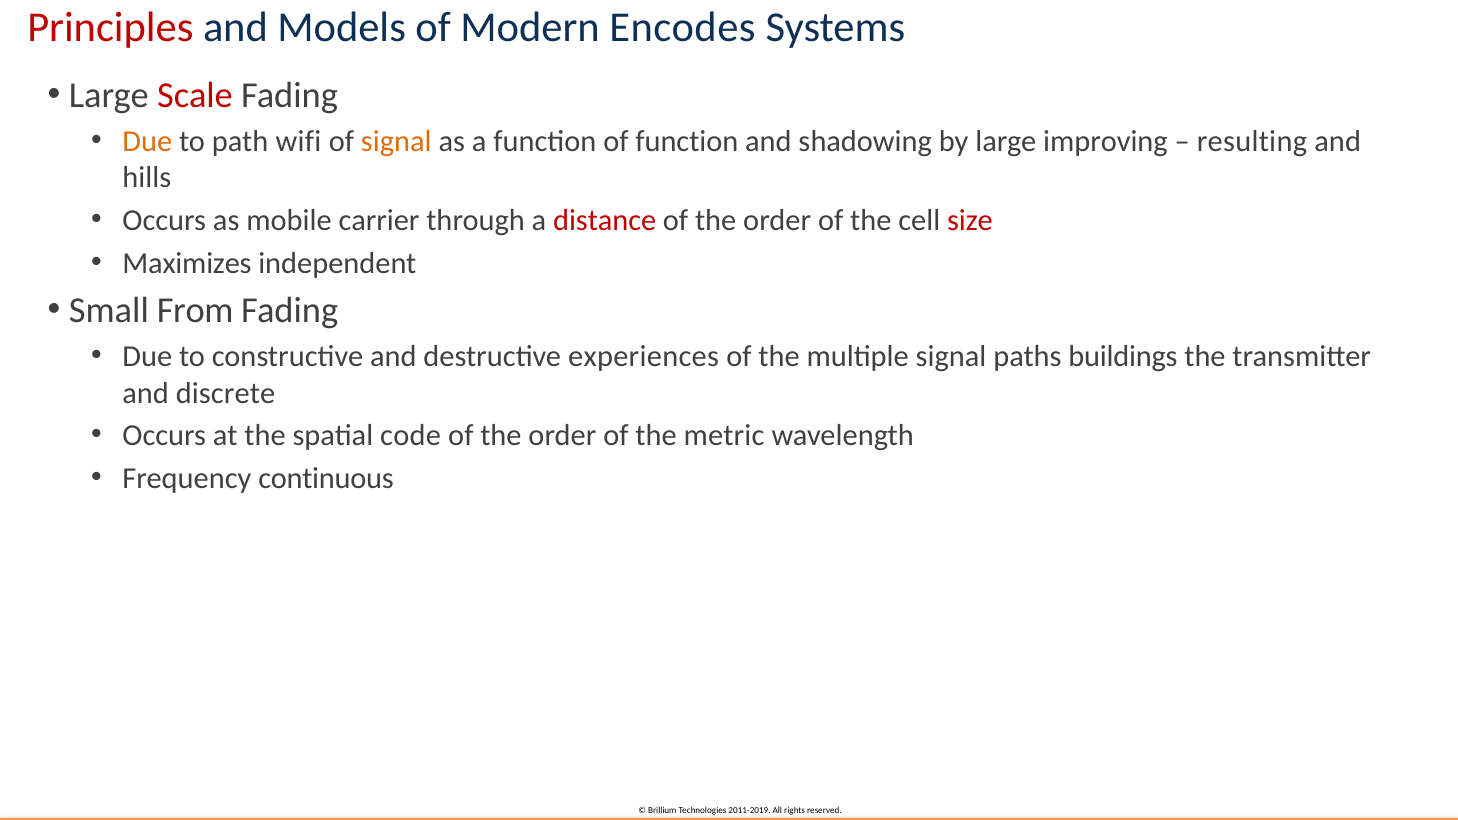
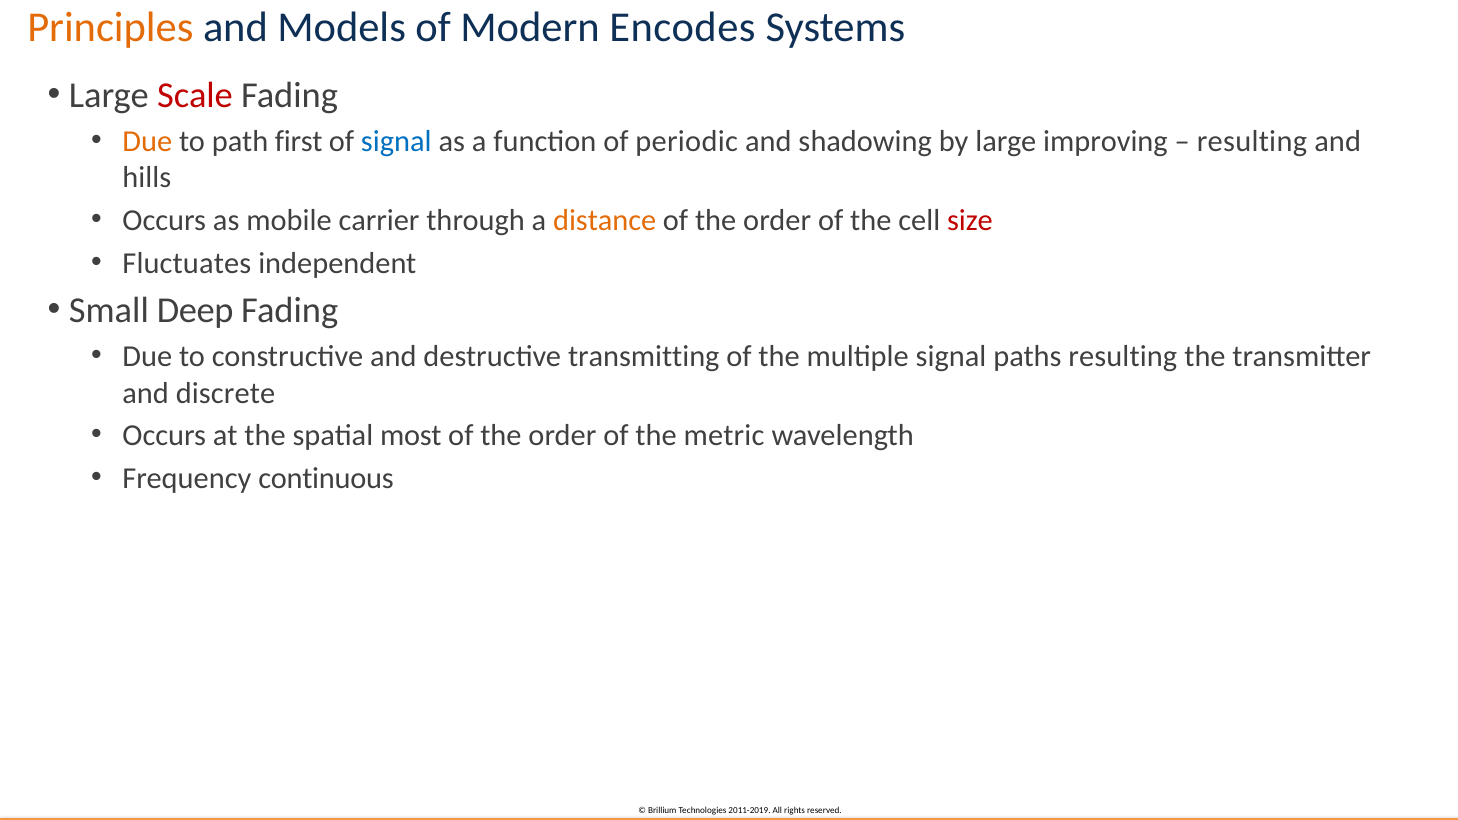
Principles colour: red -> orange (110, 27)
wifi: wifi -> first (299, 142)
signal colour: orange -> blue (396, 142)
of function: function -> periodic (687, 142)
distance colour: red -> orange (605, 221)
Maximizes: Maximizes -> Fluctuates (187, 263)
From: From -> Deep (195, 311)
experiences: experiences -> transmitting (644, 357)
paths buildings: buildings -> resulting (1123, 357)
code: code -> most (411, 436)
